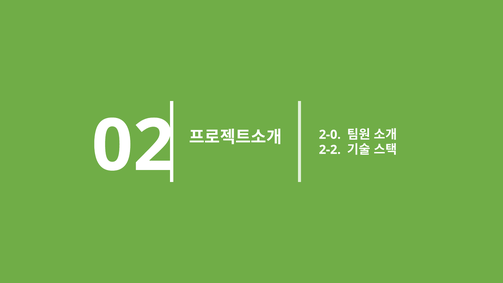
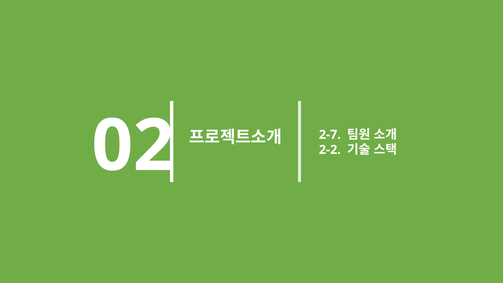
2-0: 2-0 -> 2-7 (330, 135)
